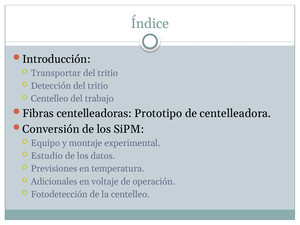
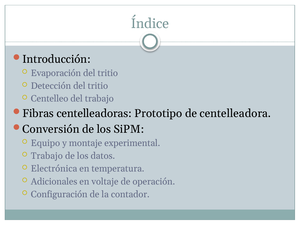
Transportar: Transportar -> Evaporación (56, 73)
Estudio: Estudio -> Trabajo (47, 156)
Previsiones: Previsiones -> Electrónica (54, 169)
Fotodetección: Fotodetección -> Configuración (59, 194)
la centelleo: centelleo -> contador (130, 194)
